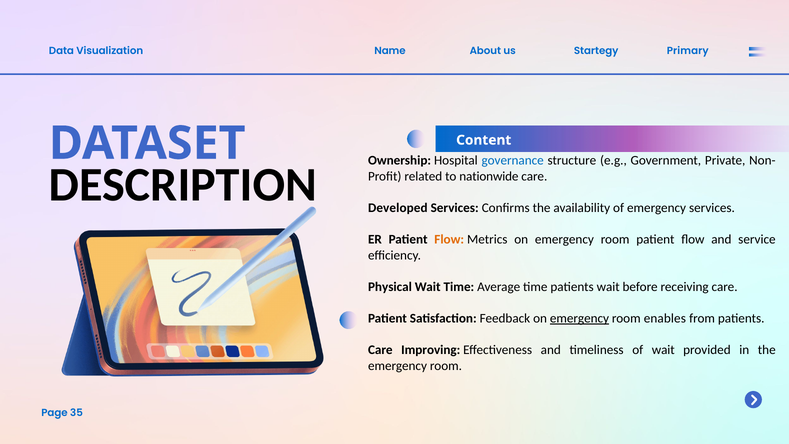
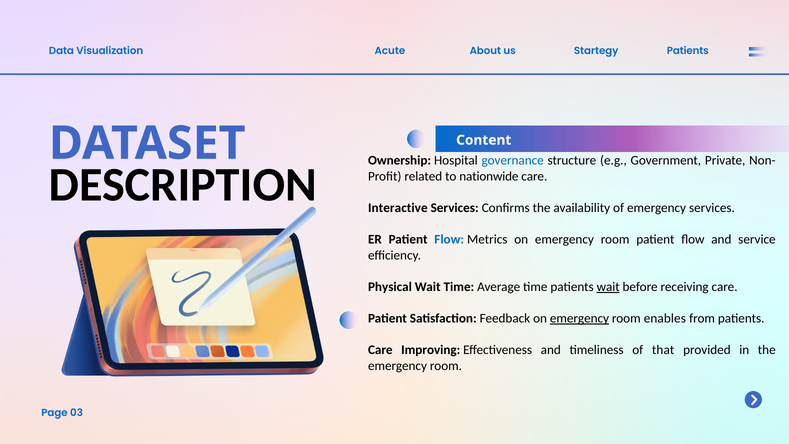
Name: Name -> Acute (390, 51)
Startegy Primary: Primary -> Patients (688, 51)
Developed: Developed -> Interactive (398, 208)
Flow colour: orange -> blue (449, 239)
wait underline: none -> present (608, 287)
of wait: wait -> that (663, 350)
35: 35 -> 03 (77, 413)
